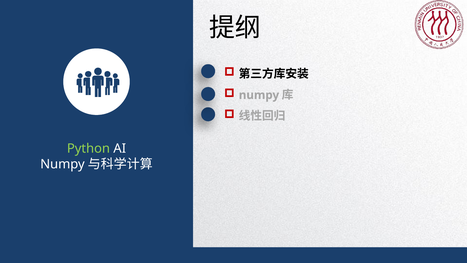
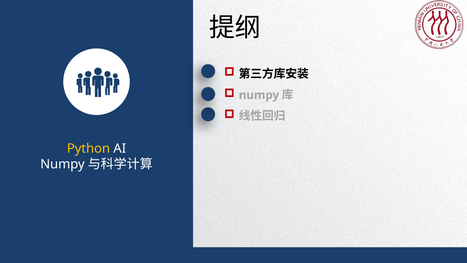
Python colour: light green -> yellow (88, 148)
